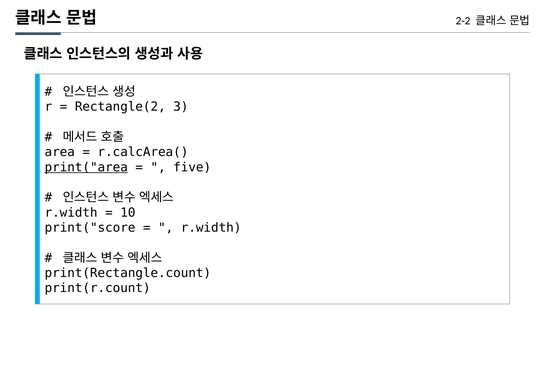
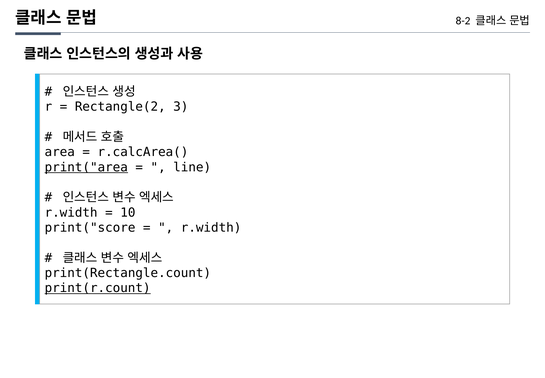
2-2: 2-2 -> 8-2 (463, 21)
five: five -> line (192, 167)
print(r.count underline: none -> present (98, 288)
